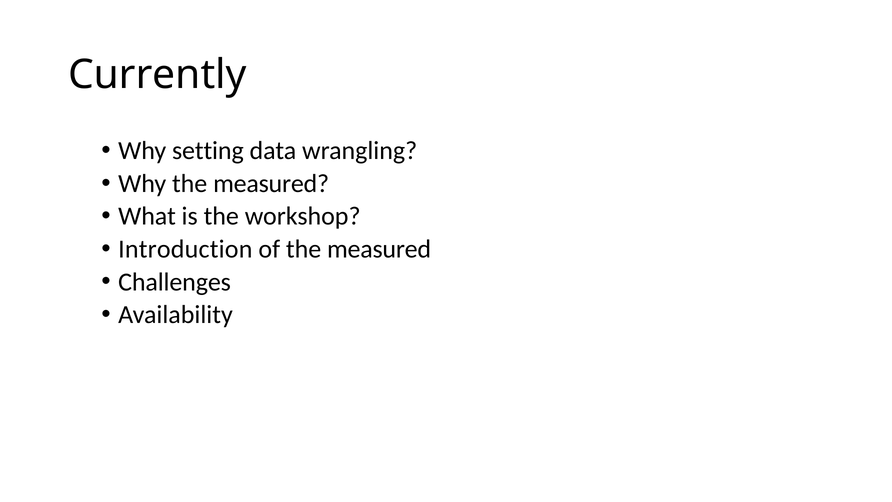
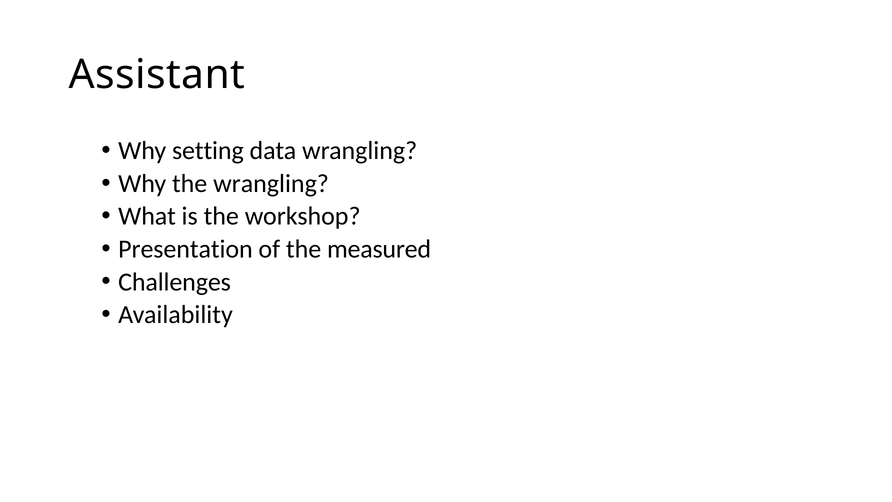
Currently: Currently -> Assistant (157, 75)
Why the measured: measured -> wrangling (271, 184)
Introduction: Introduction -> Presentation (185, 249)
